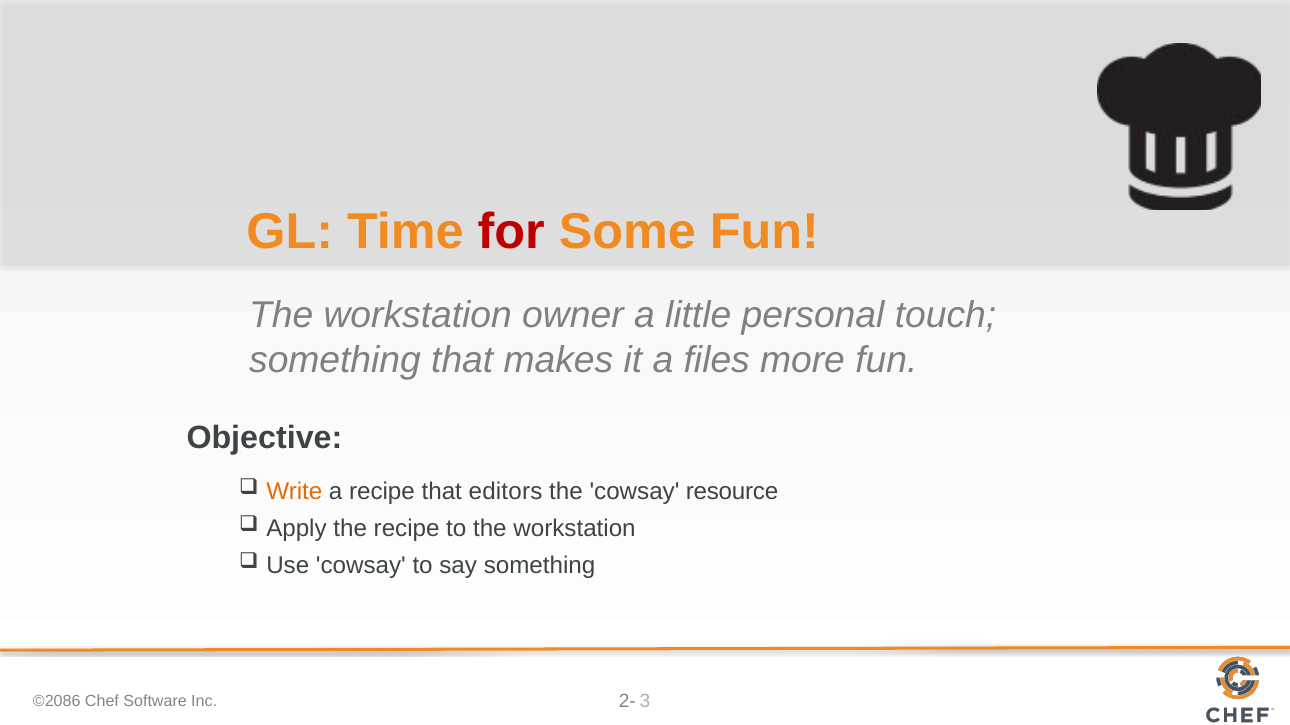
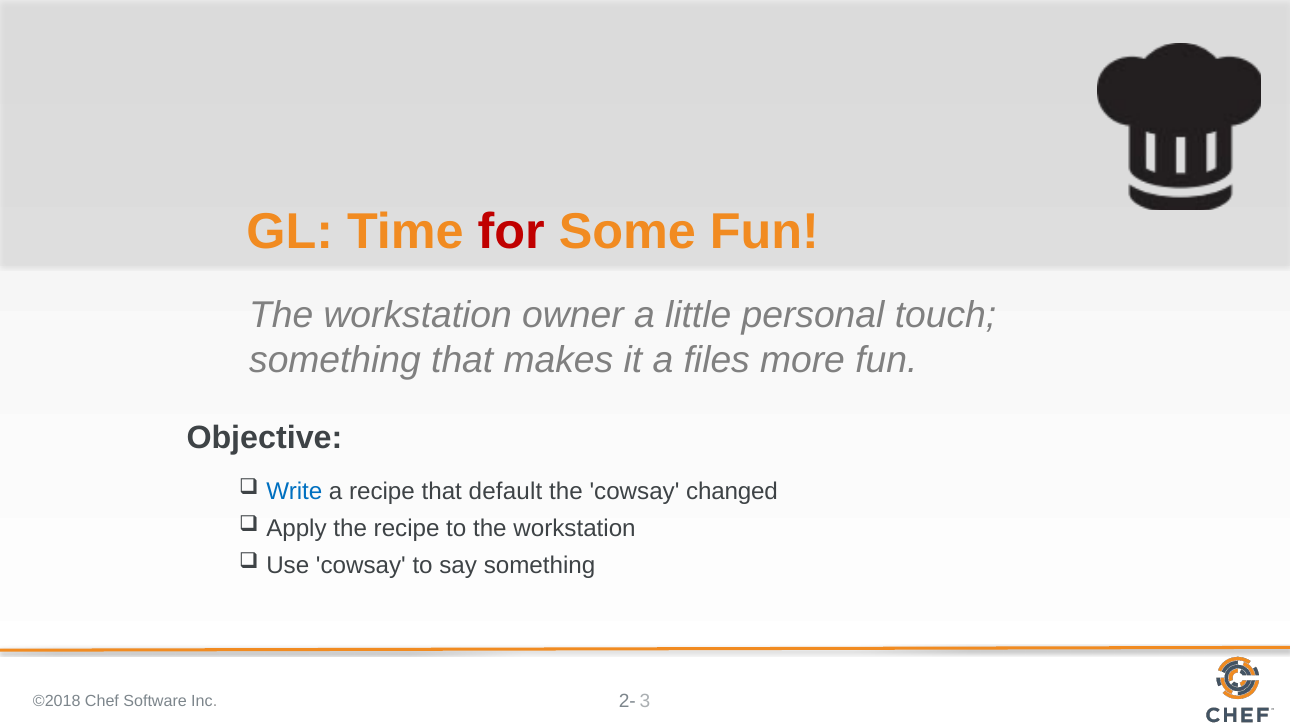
Write colour: orange -> blue (294, 491)
editors: editors -> default (505, 491)
resource: resource -> changed (732, 491)
©2086: ©2086 -> ©2018 (57, 702)
